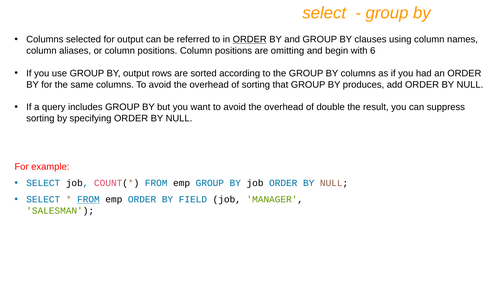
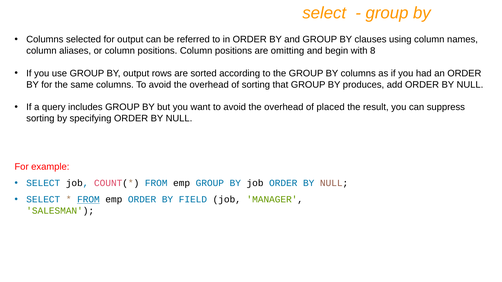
ORDER underline: present -> none (250, 40)
6: 6 -> 8 (373, 51)
double: double -> placed (331, 107)
